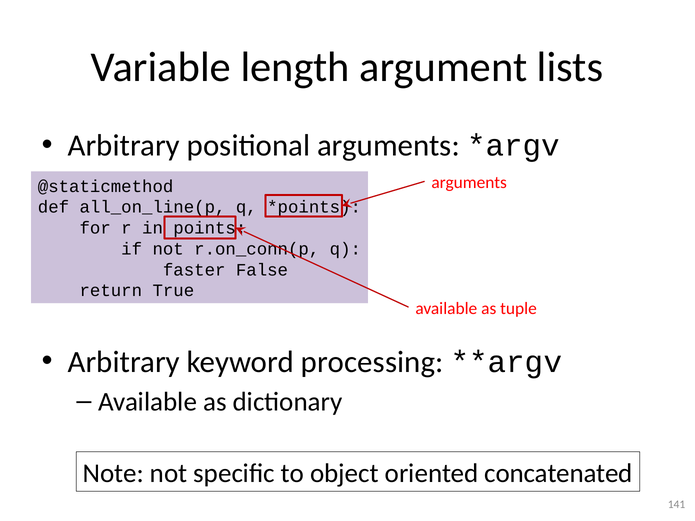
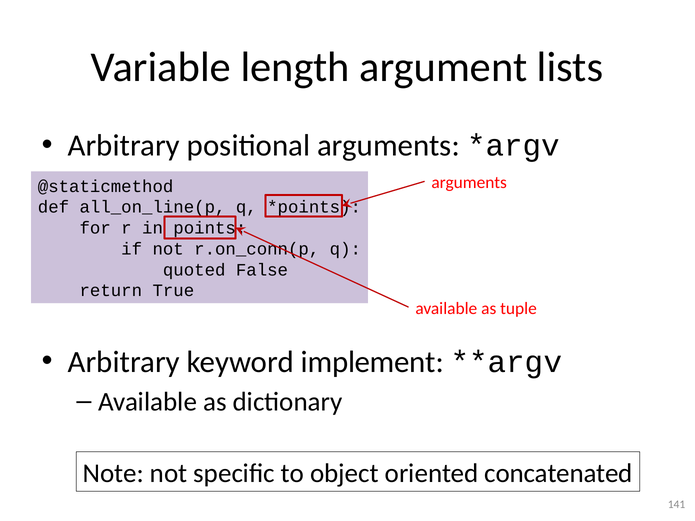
faster: faster -> quoted (194, 270)
processing: processing -> implement (372, 362)
